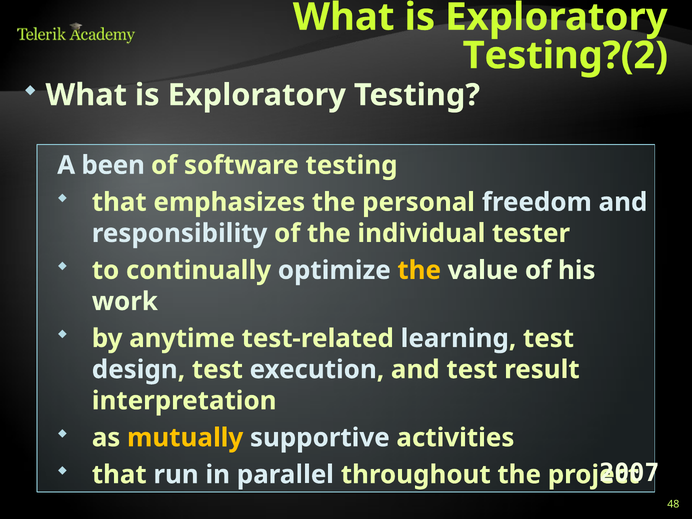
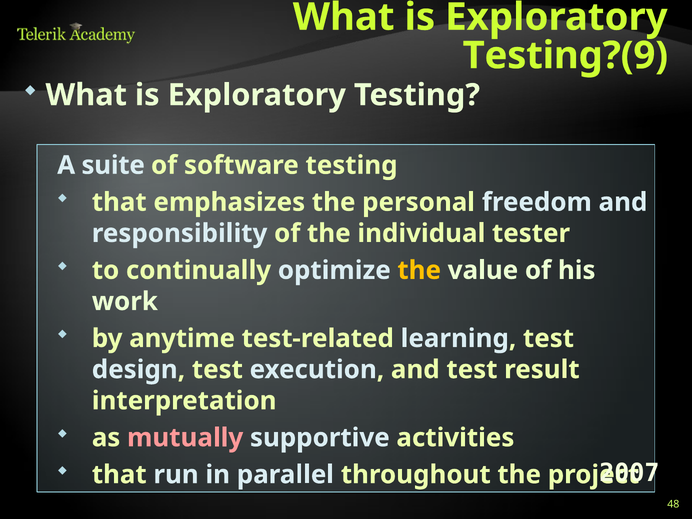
Testing?(2: Testing?(2 -> Testing?(9 (565, 56)
been: been -> suite (113, 165)
mutually colour: yellow -> pink (185, 438)
